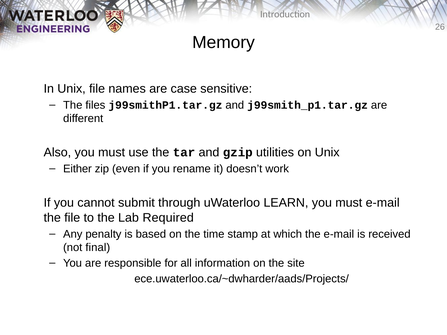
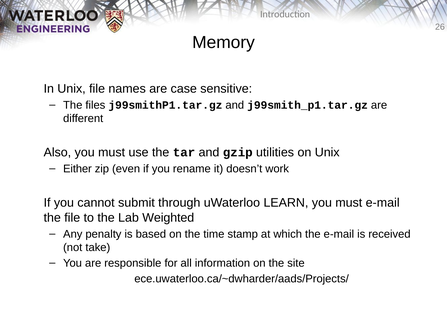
Required: Required -> Weighted (168, 218)
final: final -> take (98, 248)
